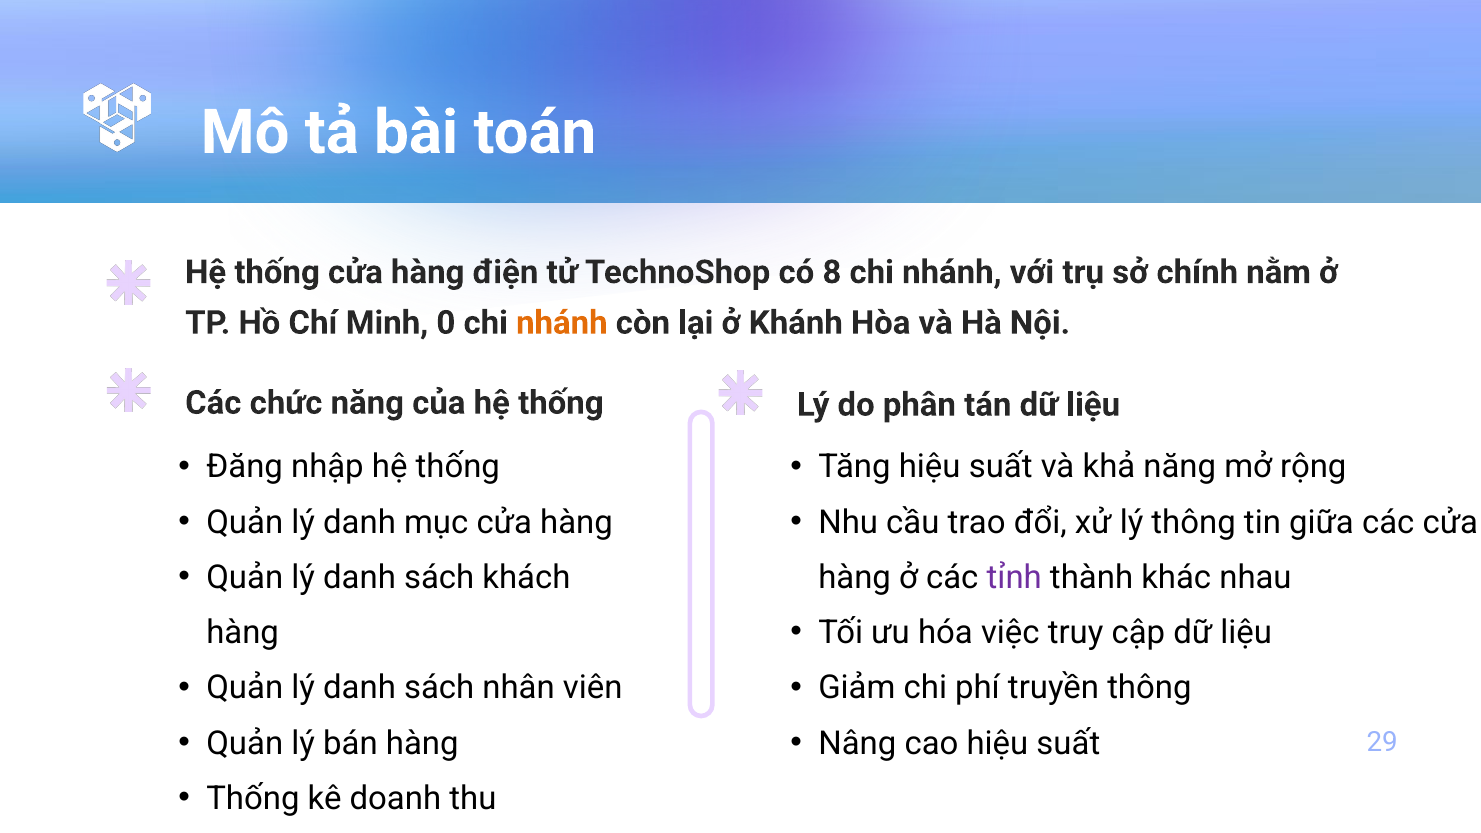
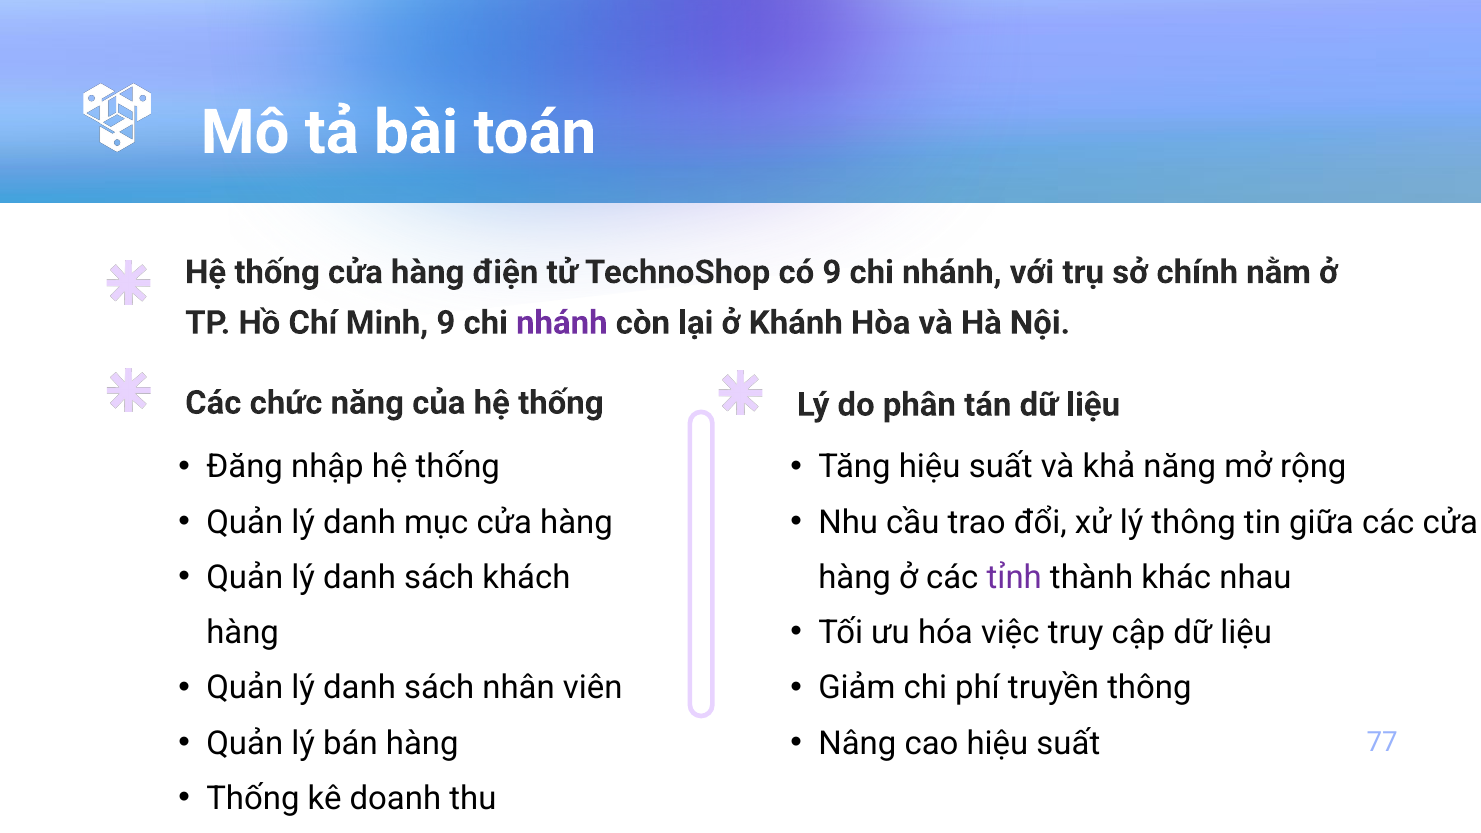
có 8: 8 -> 9 (832, 272)
Minh 0: 0 -> 9 (446, 323)
nhánh colour: orange -> purple (562, 323)
29: 29 -> 77 (1382, 742)
